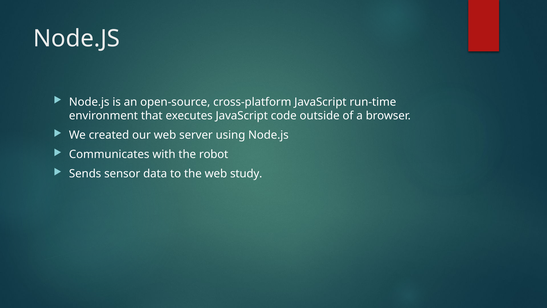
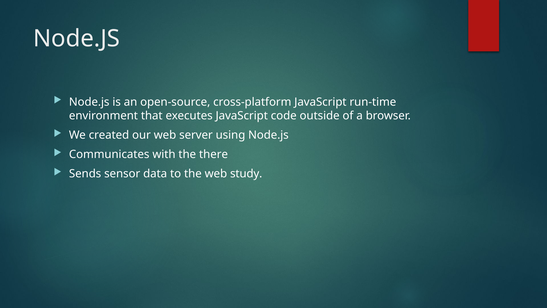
robot: robot -> there (214, 154)
